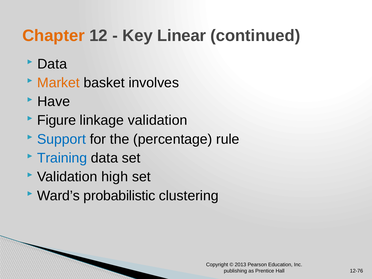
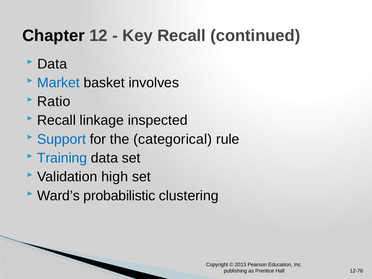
Chapter colour: orange -> black (53, 36)
Key Linear: Linear -> Recall (182, 36)
Market colour: orange -> blue (58, 83)
Have: Have -> Ratio (54, 102)
Figure: Figure -> Recall (57, 120)
linkage validation: validation -> inspected (158, 120)
percentage: percentage -> categorical (173, 139)
